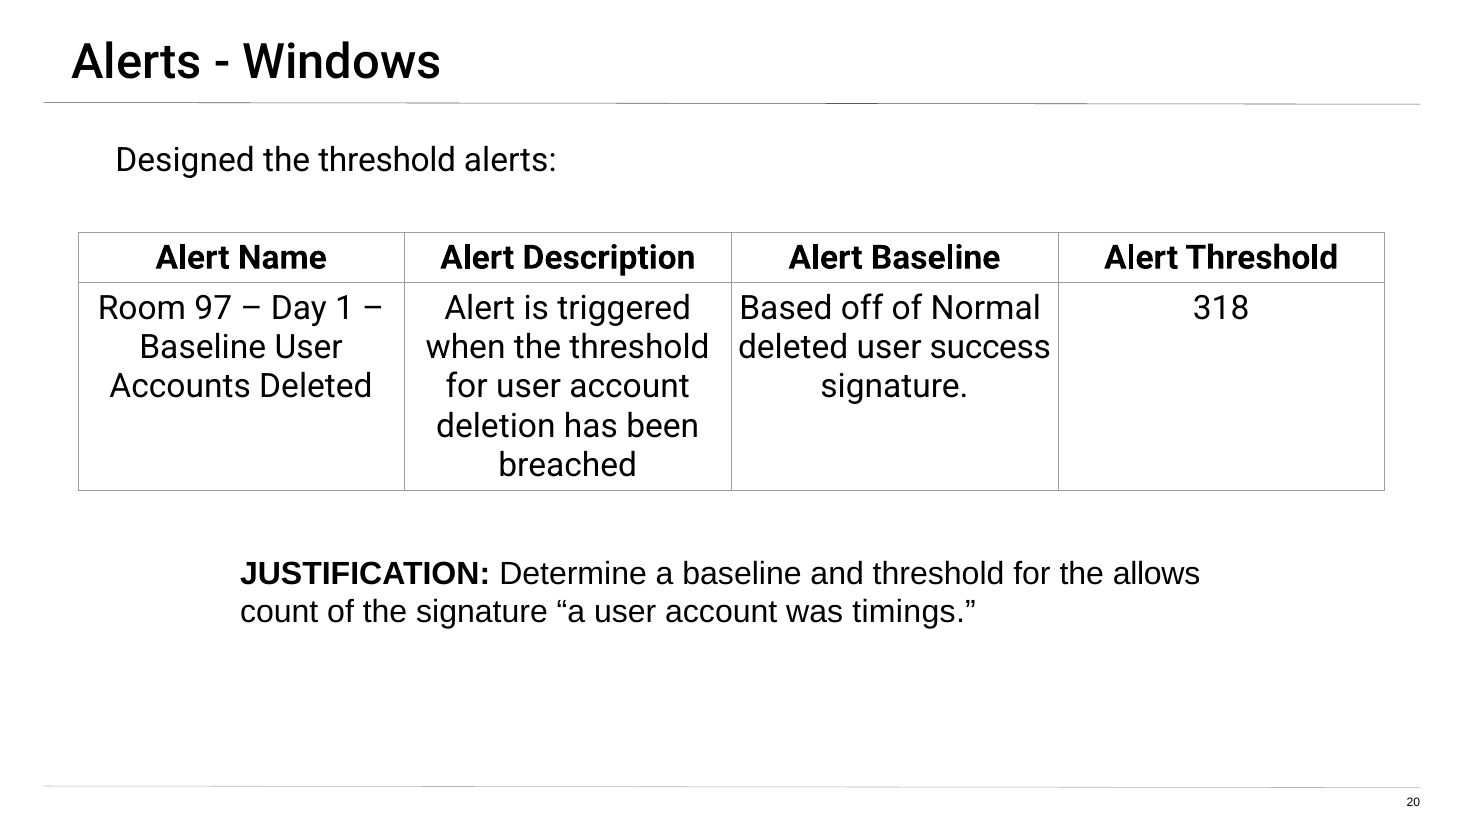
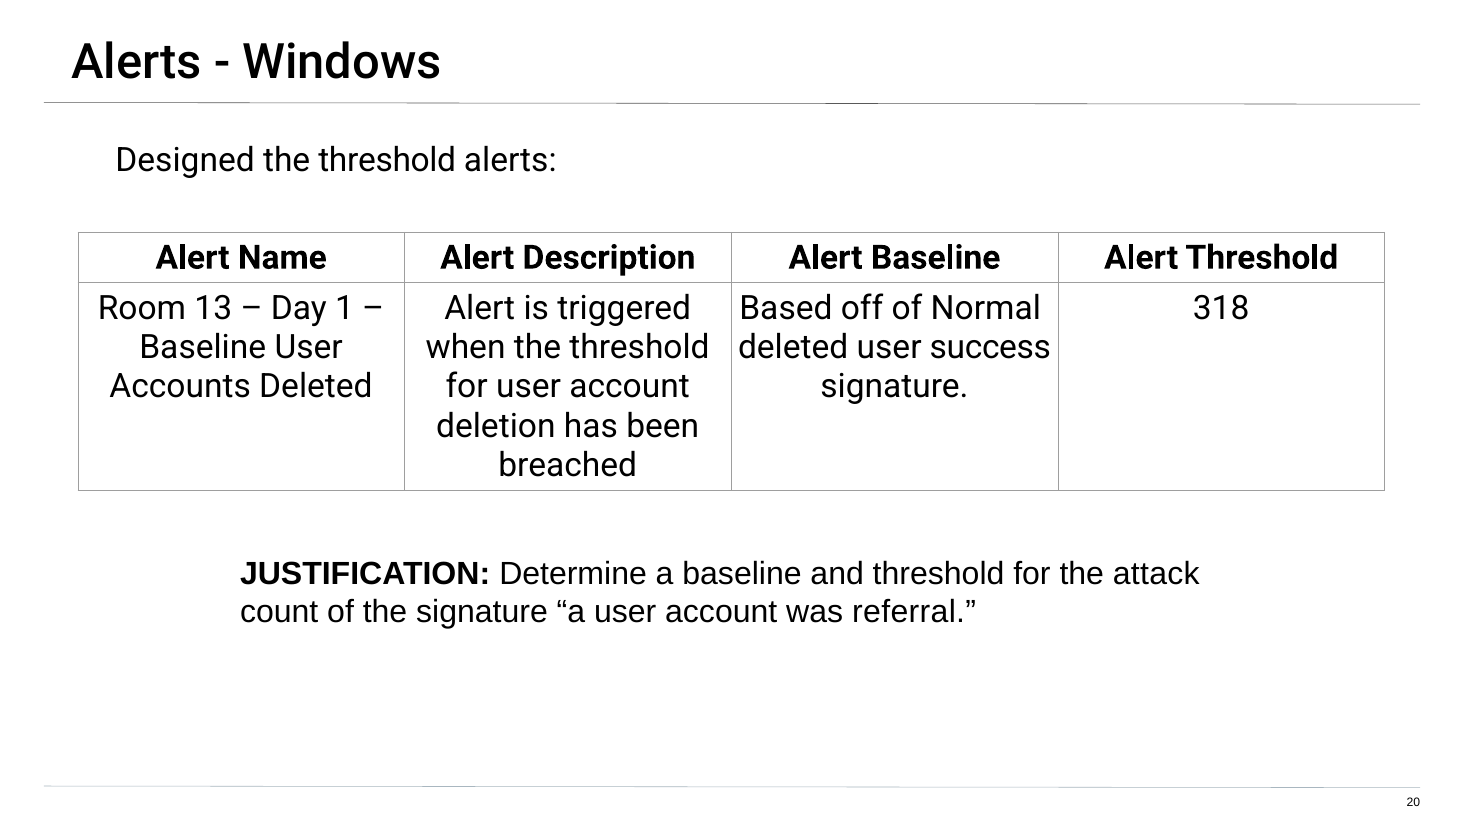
97: 97 -> 13 (213, 308)
allows: allows -> attack (1156, 574)
timings: timings -> referral (914, 612)
